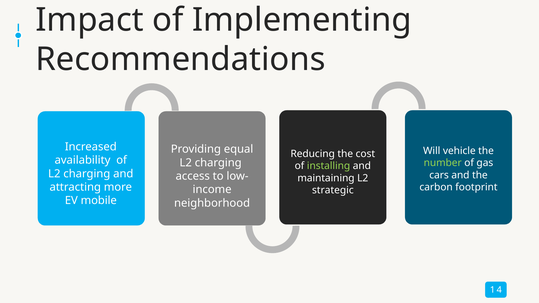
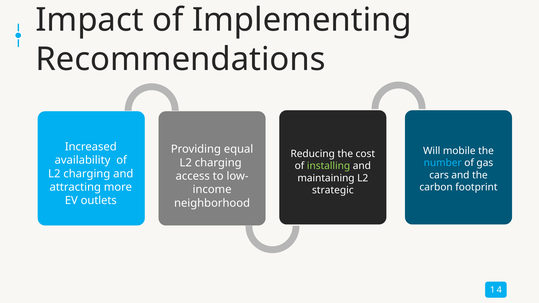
vehicle: vehicle -> mobile (459, 151)
number colour: light green -> light blue (443, 163)
mobile: mobile -> outlets (99, 201)
